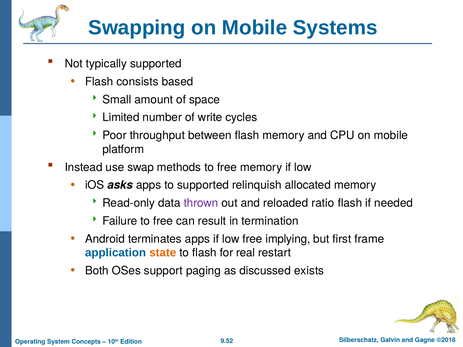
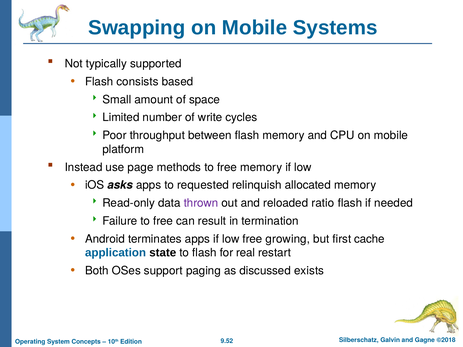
swap: swap -> page (141, 167)
to supported: supported -> requested (203, 185)
implying: implying -> growing (288, 239)
frame: frame -> cache (369, 239)
state colour: orange -> black (163, 253)
